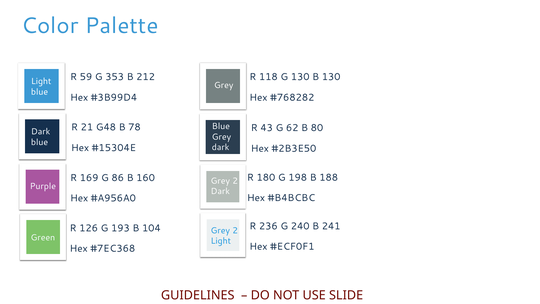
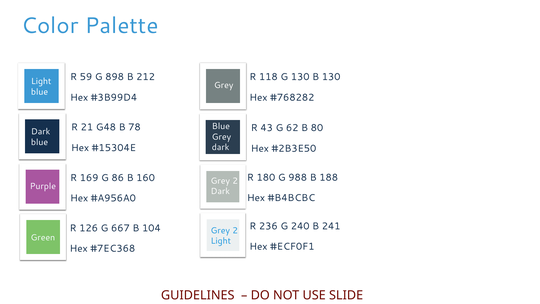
353: 353 -> 898 (115, 77)
198: 198 -> 988 (298, 177)
193: 193 -> 667 (120, 228)
